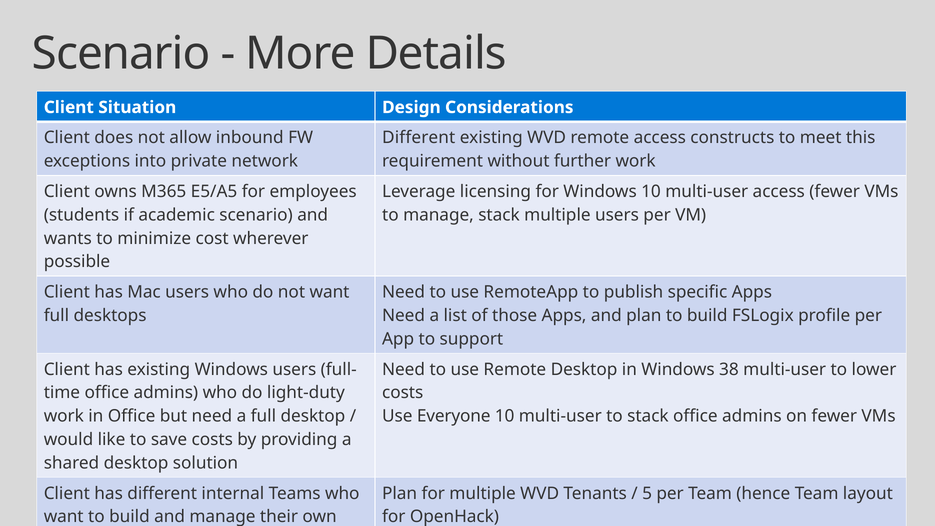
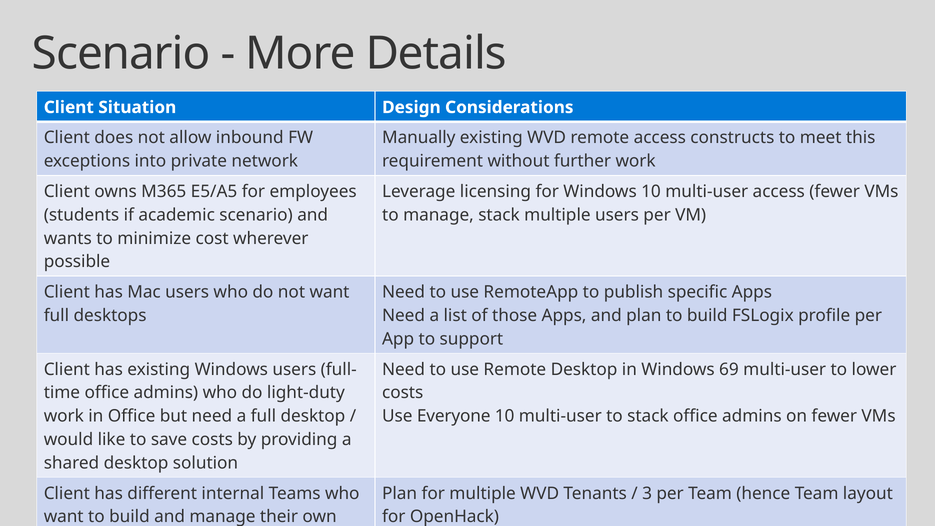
Different: Different -> Manually (419, 138)
38: 38 -> 69 (729, 369)
5: 5 -> 3 (647, 493)
